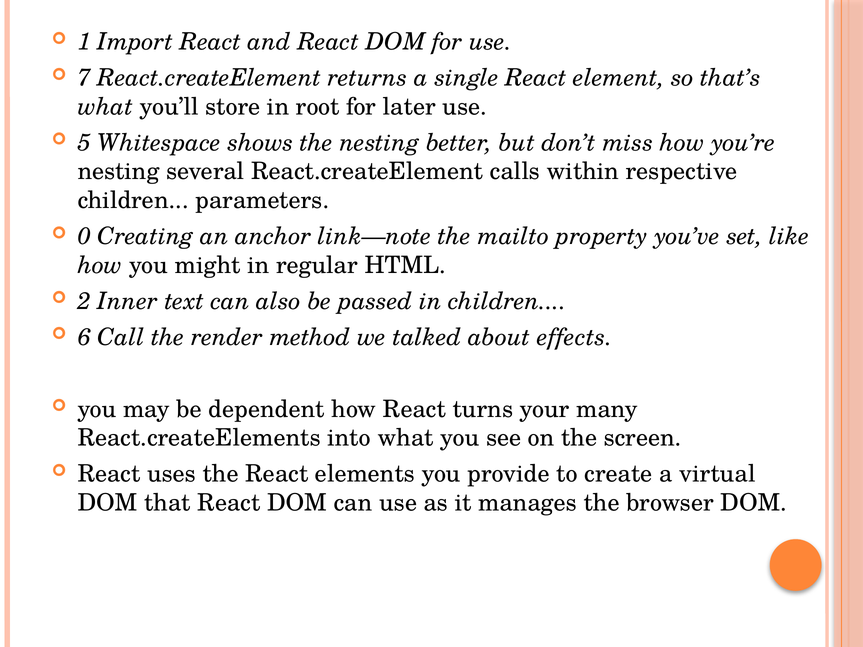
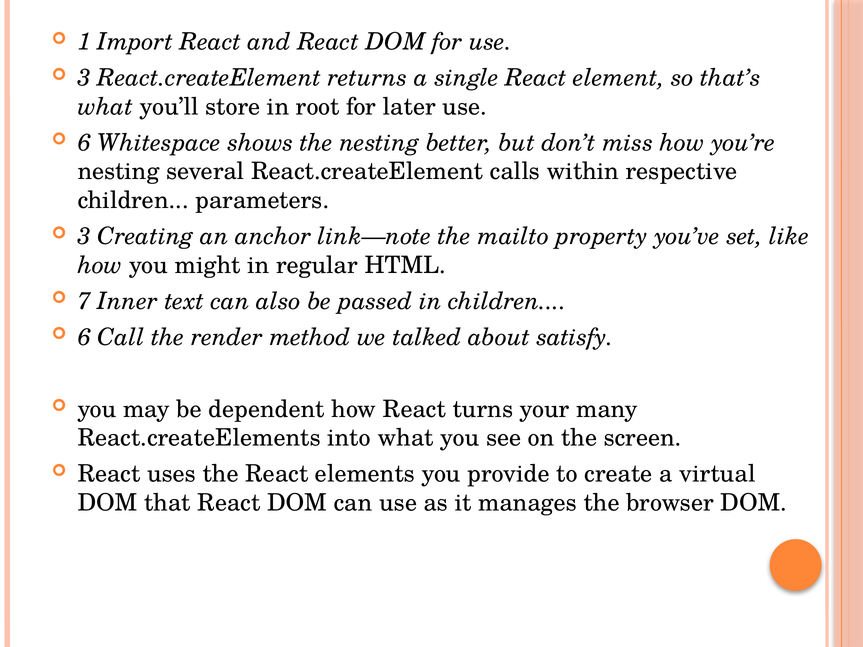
7: 7 -> 3 (84, 78)
5: 5 -> 6 (84, 143)
0: 0 -> 3 (84, 236)
2: 2 -> 7 (84, 301)
effects: effects -> satisfy (575, 337)
